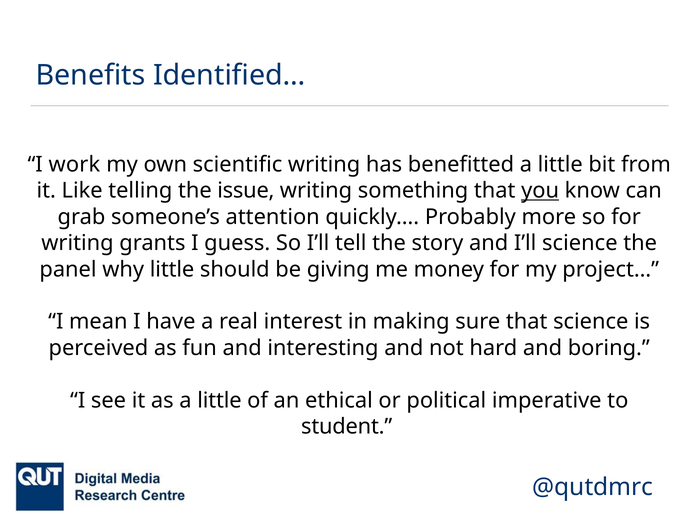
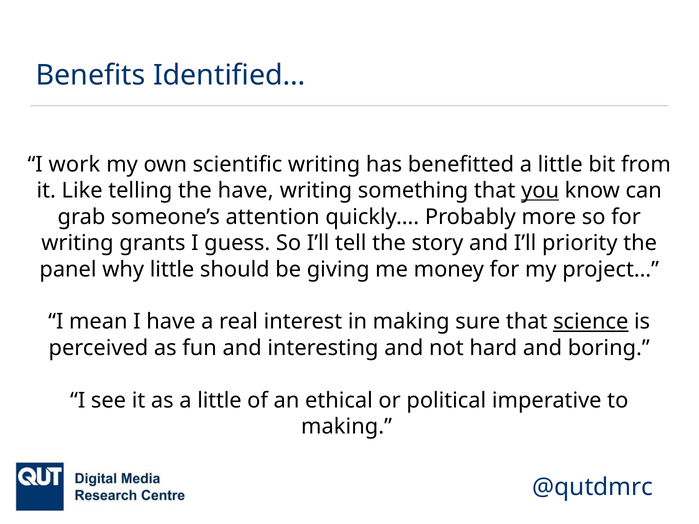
the issue: issue -> have (246, 191)
I’ll science: science -> priority (580, 243)
science underline: none -> present (591, 322)
student: student -> making (347, 427)
